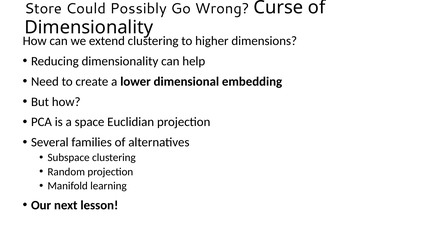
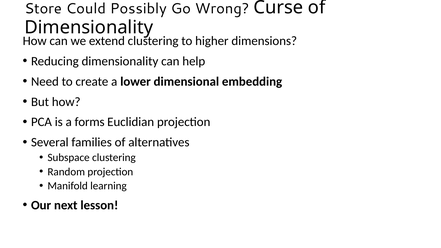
space: space -> forms (90, 122)
